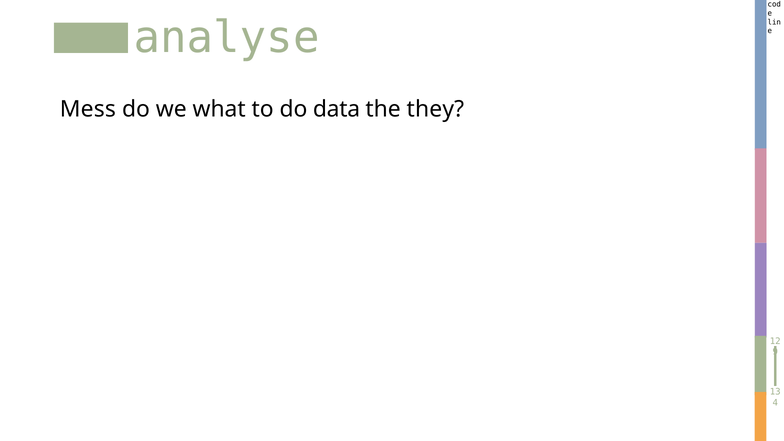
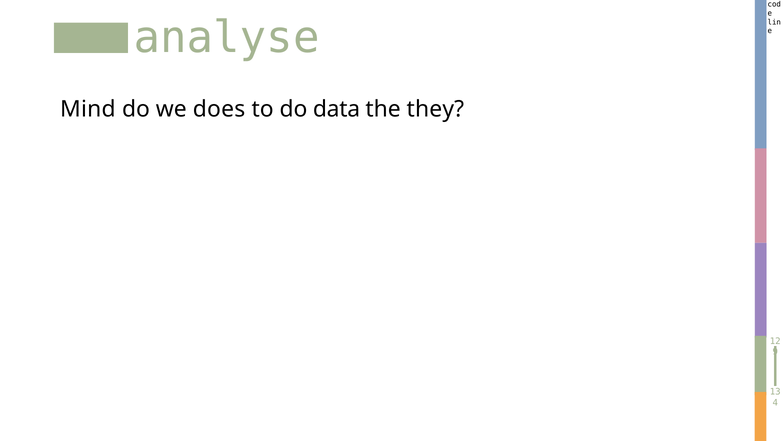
Mess: Mess -> Mind (88, 109)
what: what -> does (219, 109)
